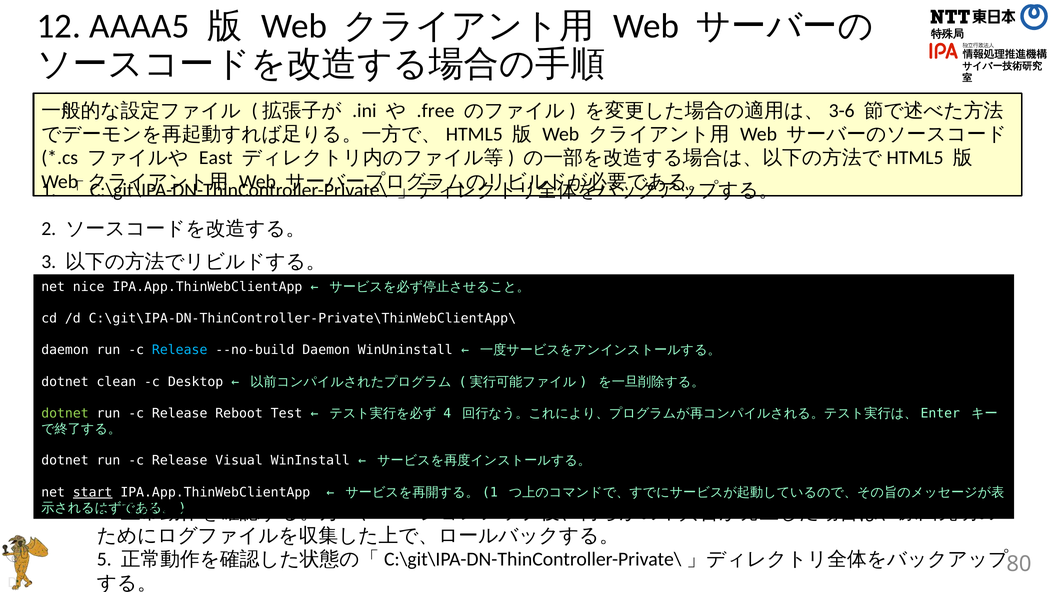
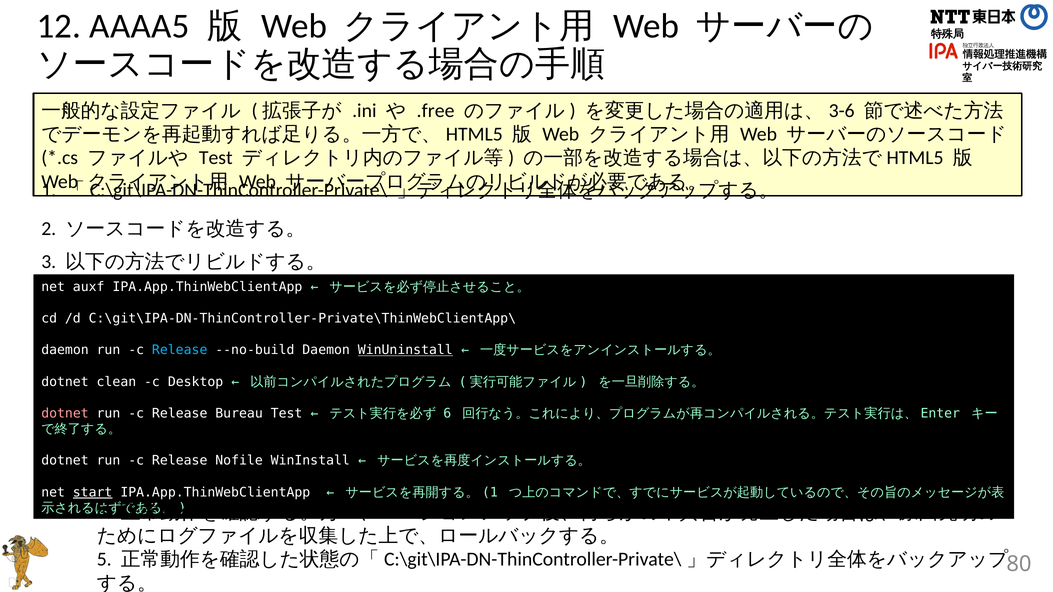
East: East -> Test (216, 158)
nice: nice -> auxf (89, 287)
WinUninstall underline: none -> present (405, 350)
dotnet colour: light green -> pink (65, 414)
Reboot: Reboot -> Bureau (239, 414)
4: 4 -> 6 (447, 414)
Visual: Visual -> Nofile (239, 461)
